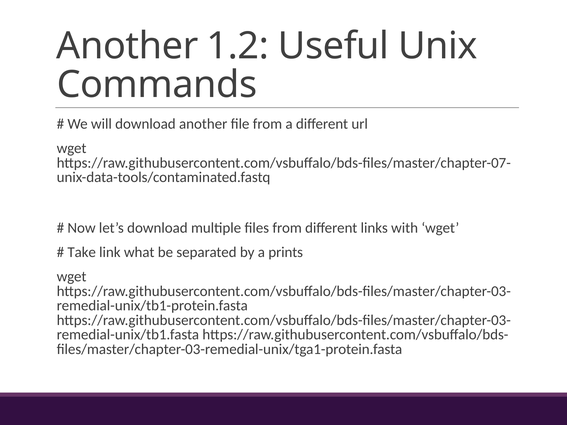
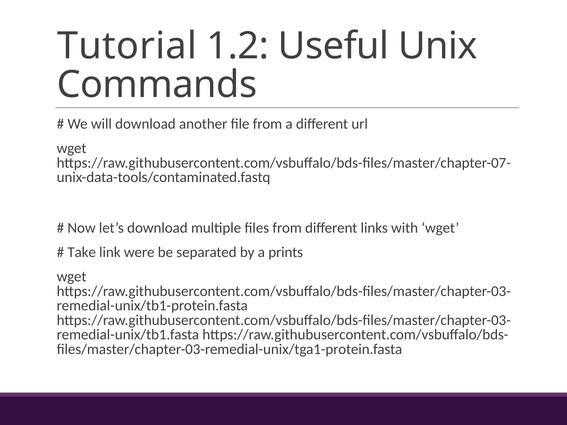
Another: Another -> Tutorial (127, 46)
what: what -> were (139, 252)
